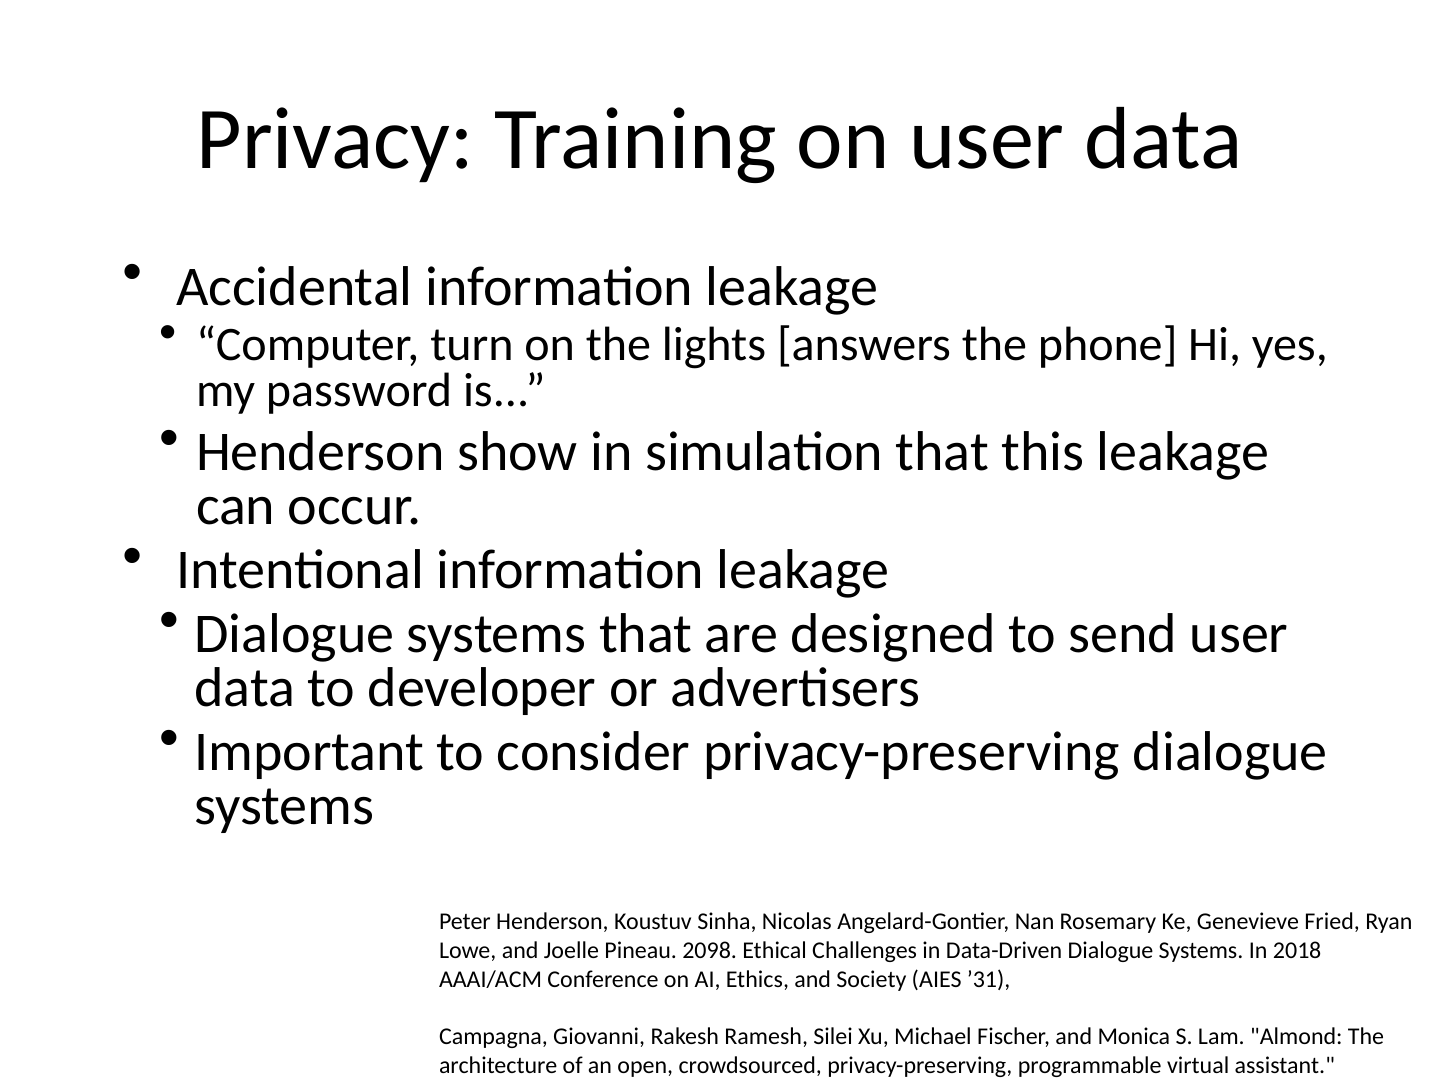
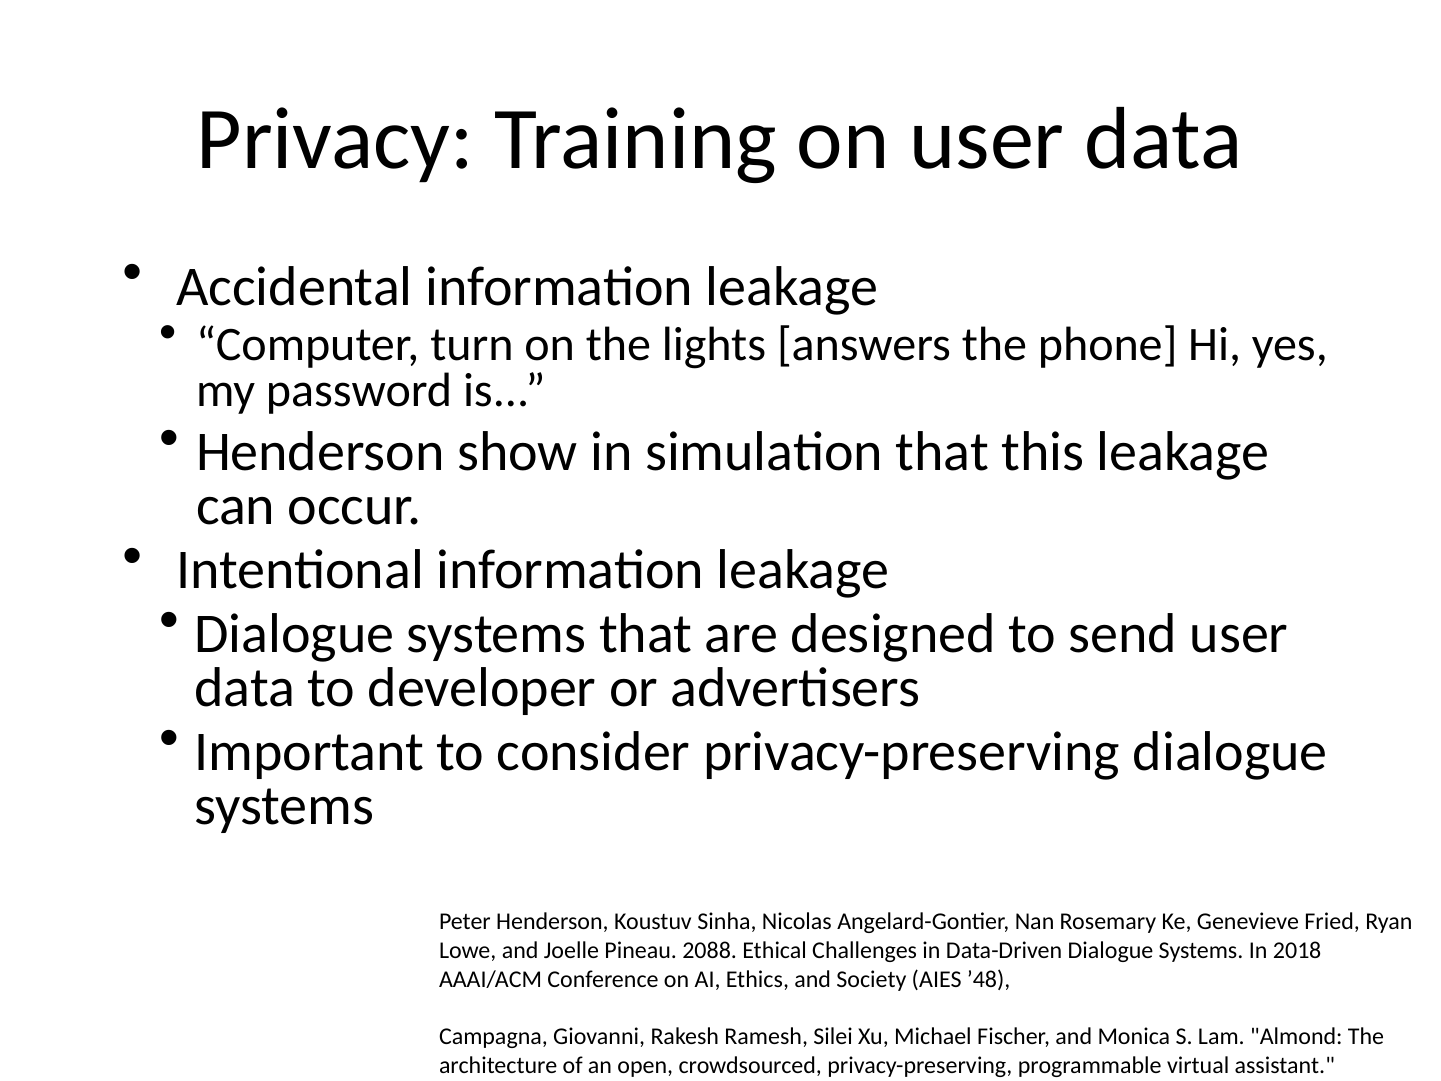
2098: 2098 -> 2088 (710, 950)
’31: ’31 -> ’48 (989, 979)
